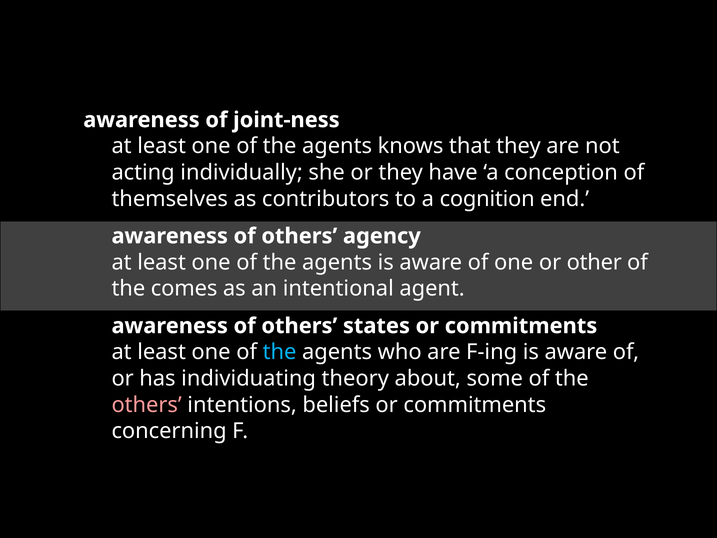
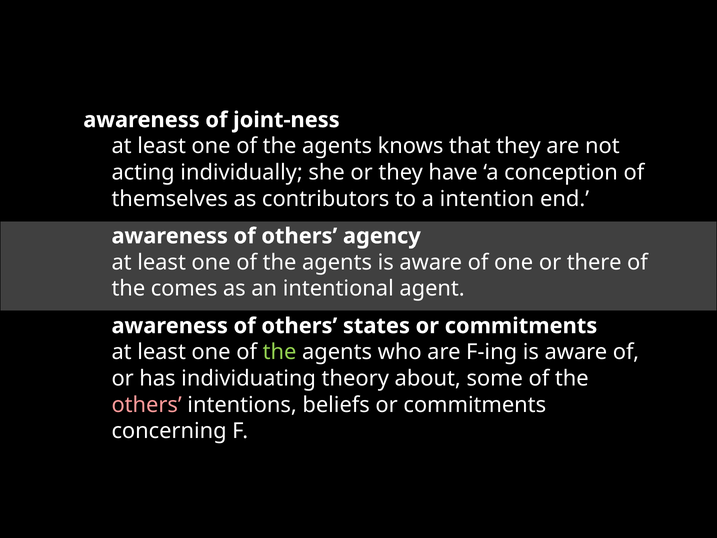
cognition: cognition -> intention (487, 199)
other: other -> there (594, 262)
the colour: light blue -> light green (280, 352)
